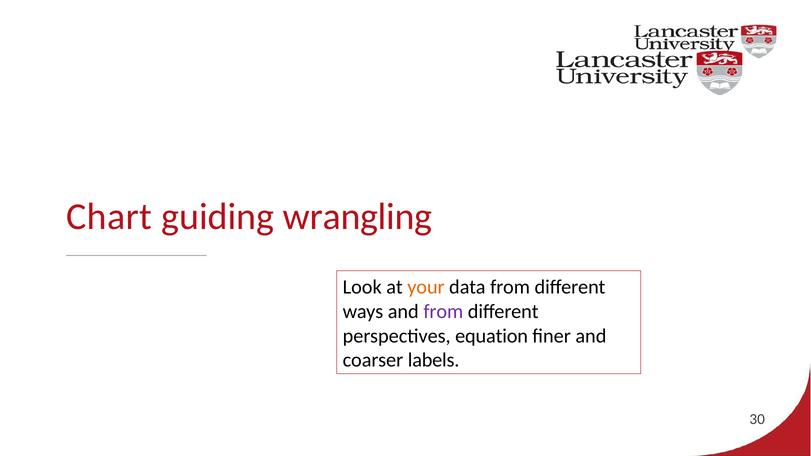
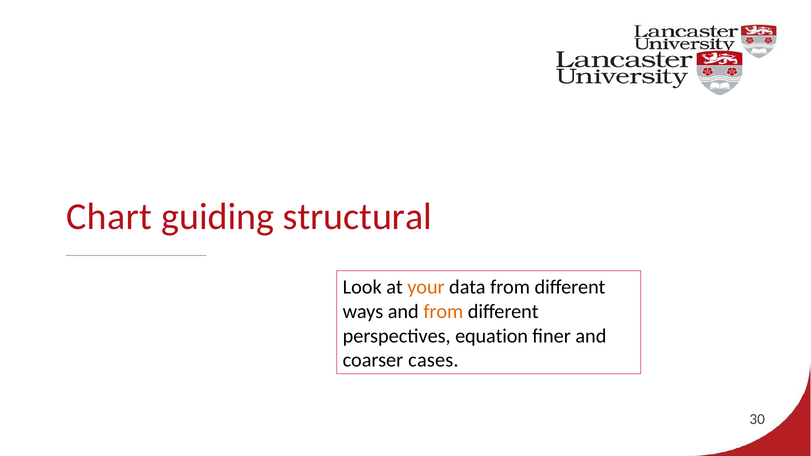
wrangling: wrangling -> structural (357, 217)
from colour: purple -> orange (443, 312)
labels: labels -> cases (433, 360)
